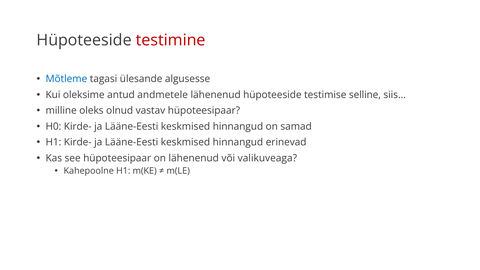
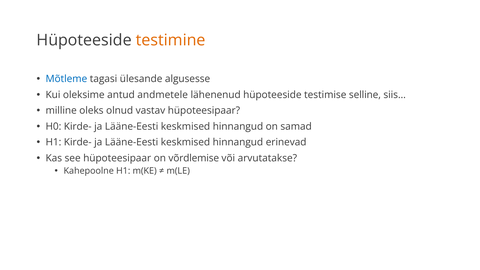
testimine colour: red -> orange (171, 40)
on lähenenud: lähenenud -> võrdlemise (194, 158)
valikuveaga: valikuveaga -> arvutatakse (267, 158)
